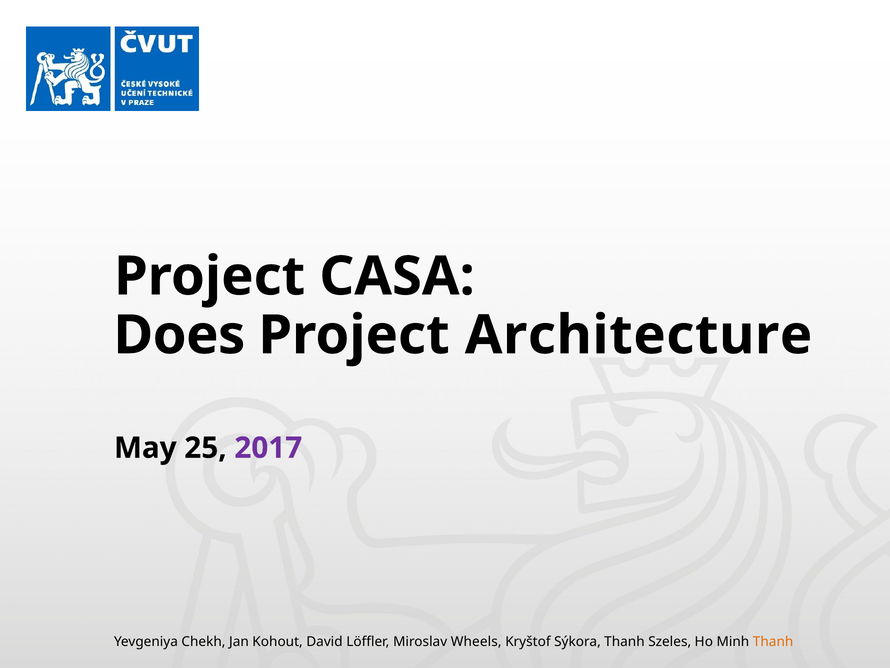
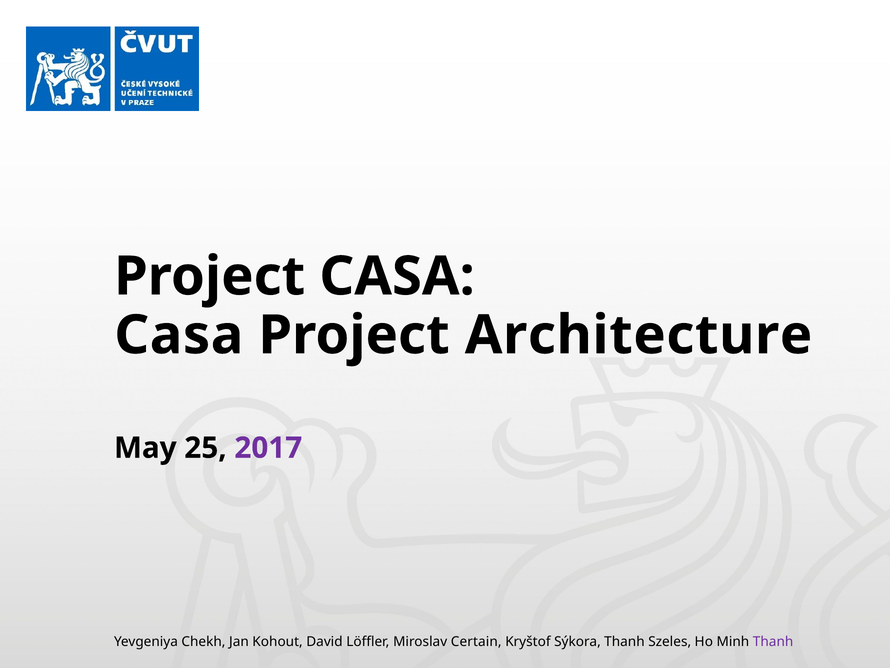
Does: Does -> Casa (179, 335)
Wheels: Wheels -> Certain (476, 641)
Thanh colour: orange -> purple (773, 641)
